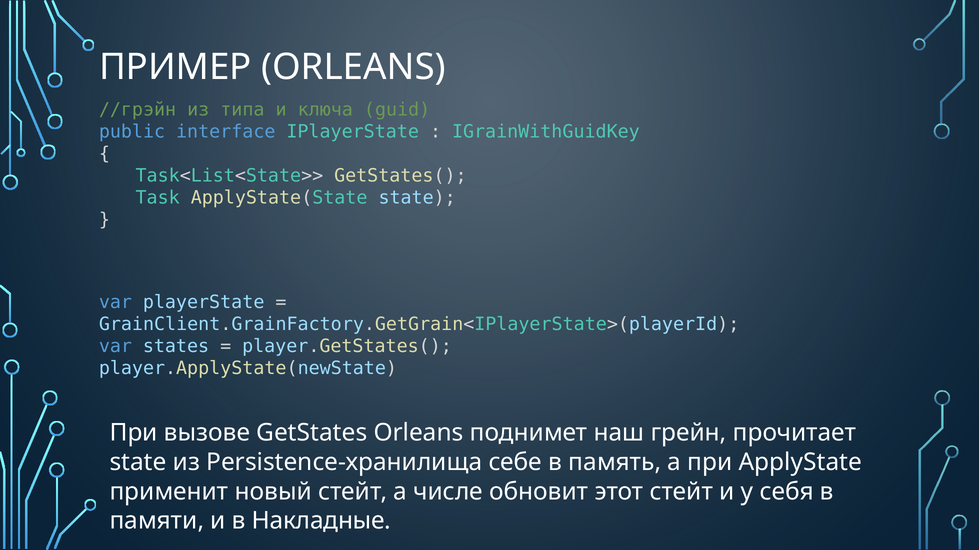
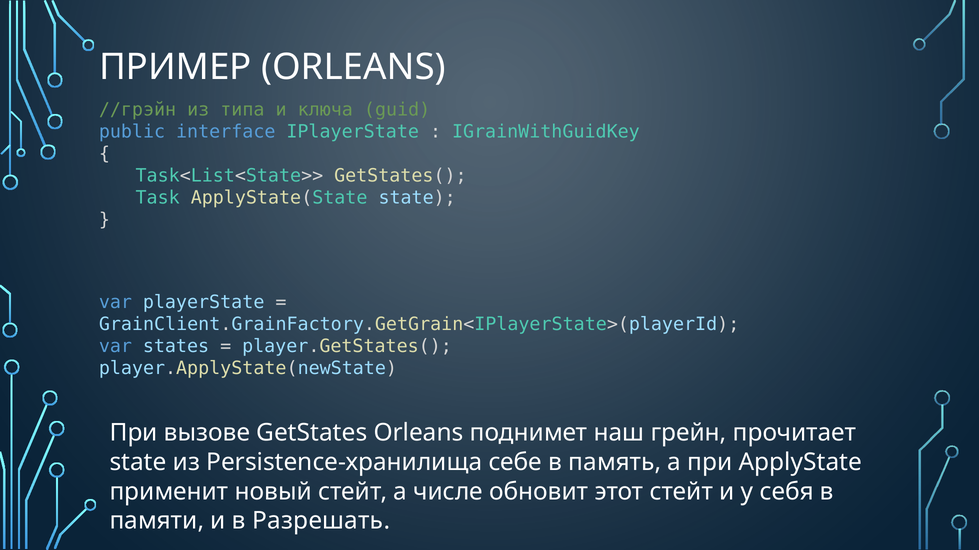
Накладные: Накладные -> Разрешать (321, 521)
